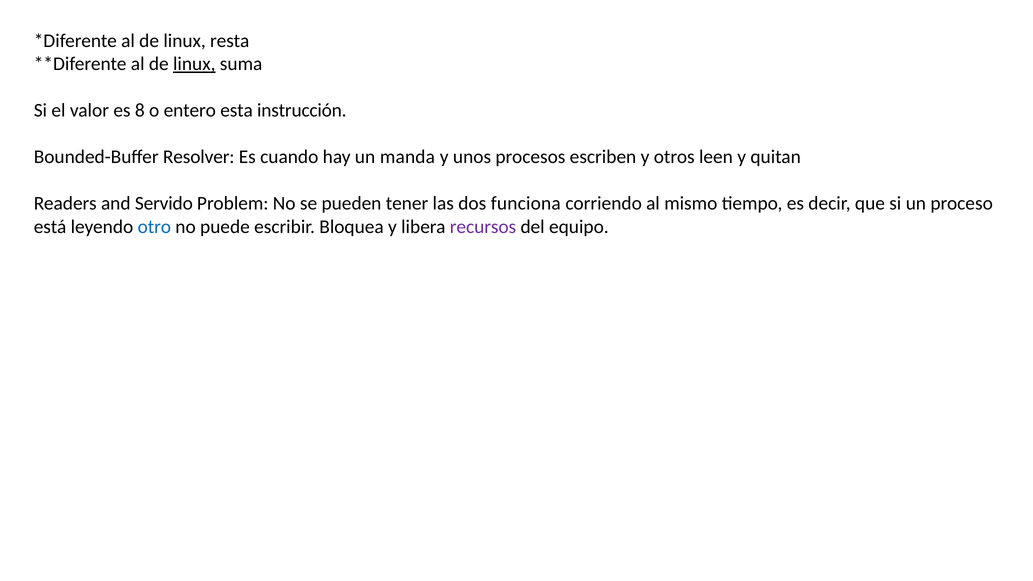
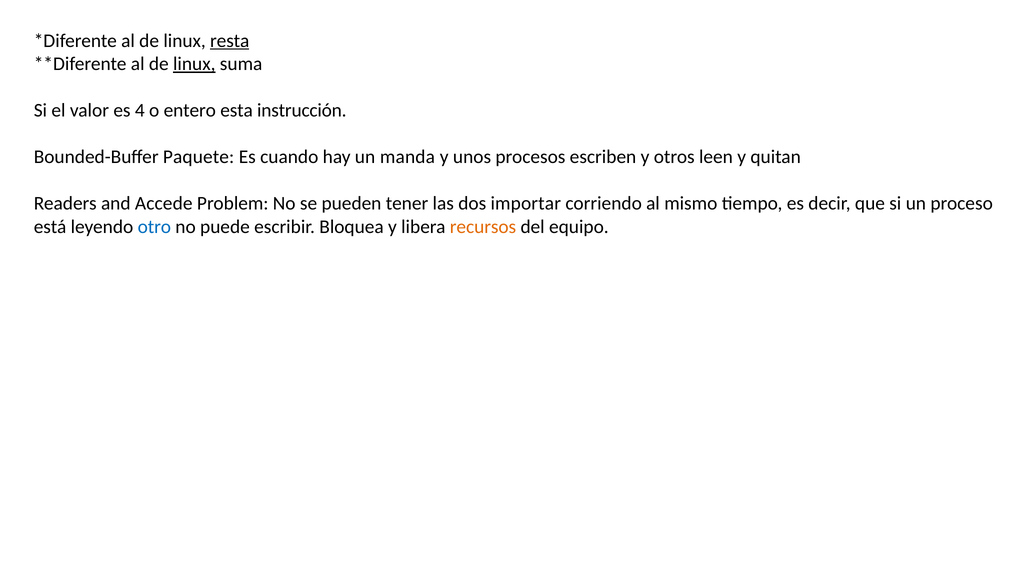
resta underline: none -> present (230, 41)
8: 8 -> 4 (140, 110)
Resolver: Resolver -> Paquete (199, 157)
Servido: Servido -> Accede (164, 203)
funciona: funciona -> importar (526, 203)
recursos colour: purple -> orange (483, 227)
